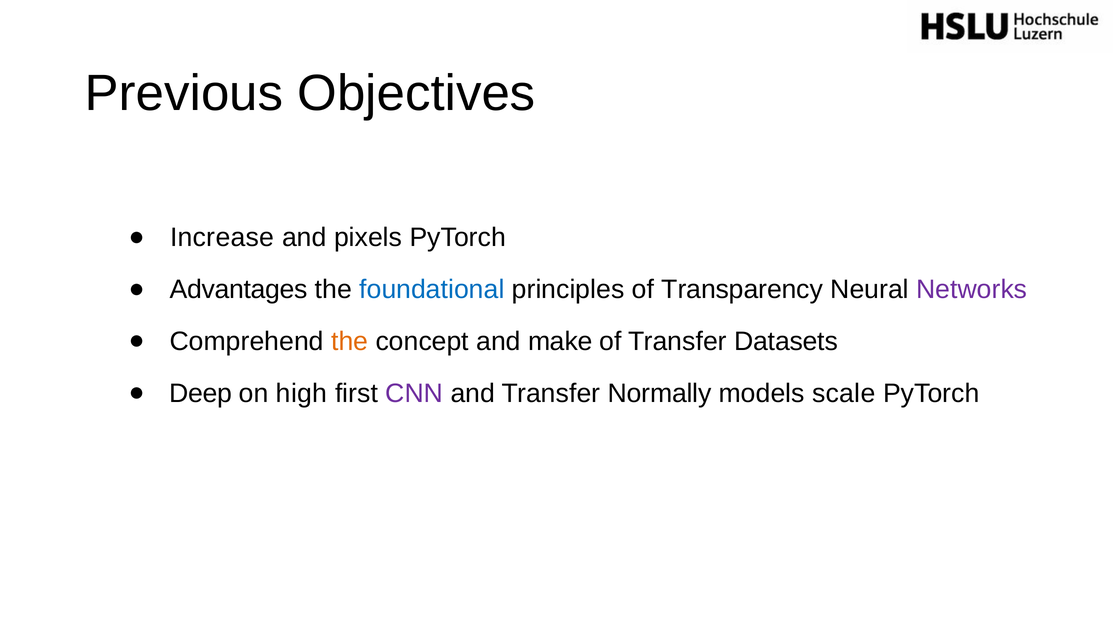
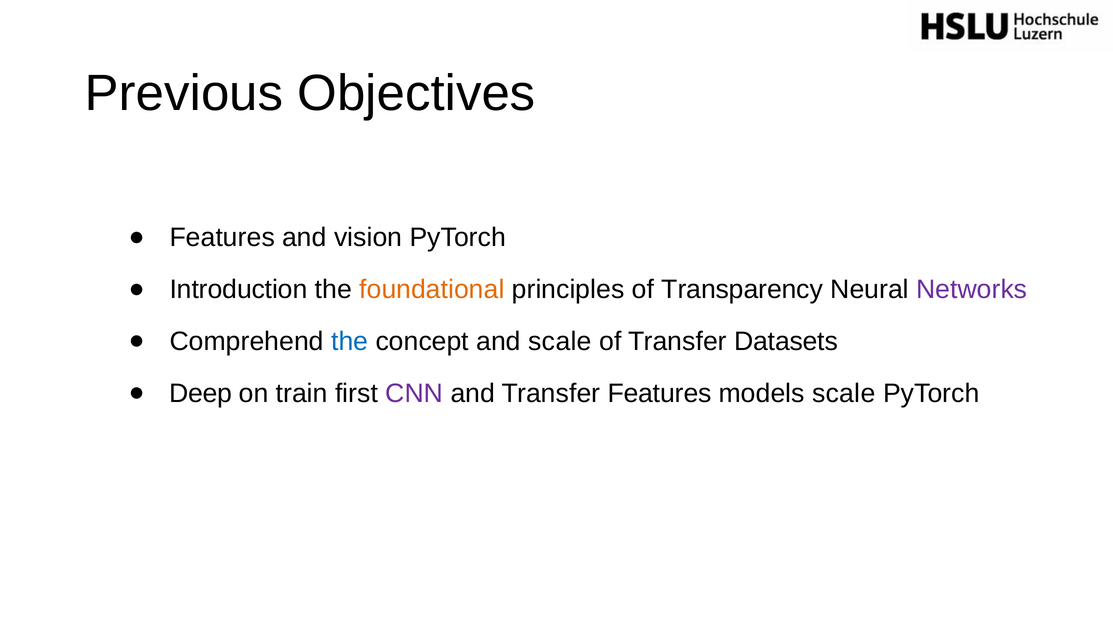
Increase: Increase -> Features (222, 238)
pixels: pixels -> vision (368, 238)
Advantages: Advantages -> Introduction (239, 290)
foundational colour: blue -> orange (432, 290)
the colour: orange -> blue (350, 342)
and make: make -> scale (560, 342)
high: high -> train (302, 394)
Transfer Normally: Normally -> Features (660, 394)
